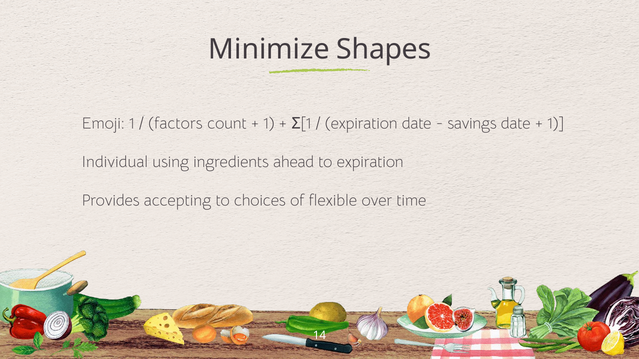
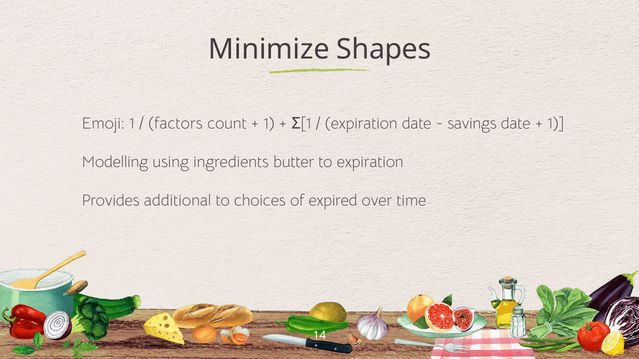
Individual: Individual -> Modelling (115, 162)
ahead: ahead -> butter (294, 162)
accepting: accepting -> additional (178, 201)
flexible: flexible -> expired (333, 201)
